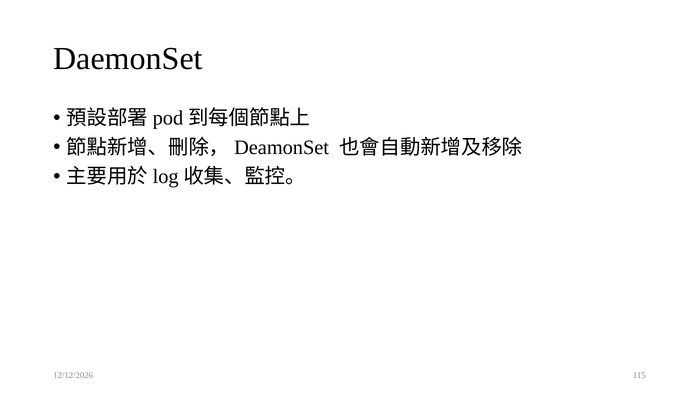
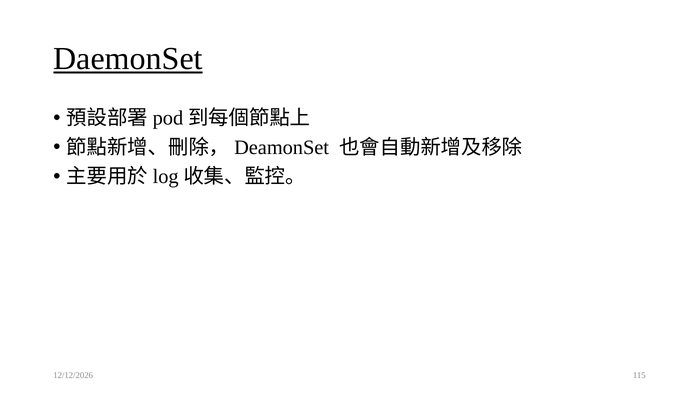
DaemonSet underline: none -> present (128, 59)
